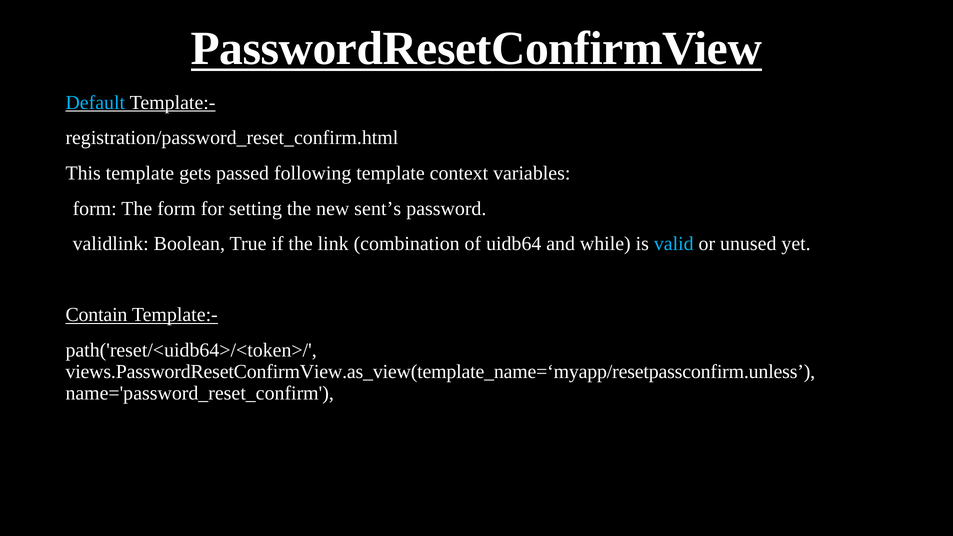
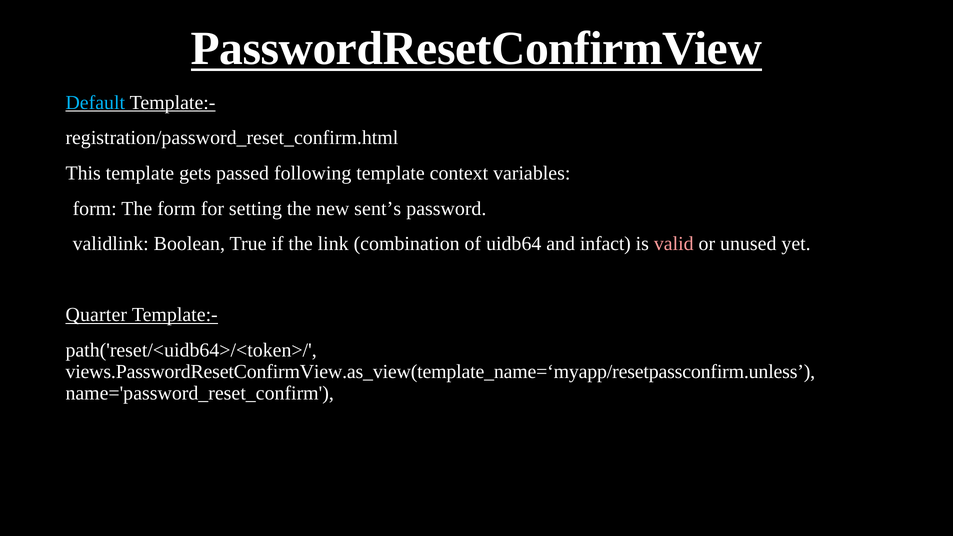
while: while -> infact (605, 244)
valid colour: light blue -> pink (674, 244)
Contain: Contain -> Quarter (96, 315)
